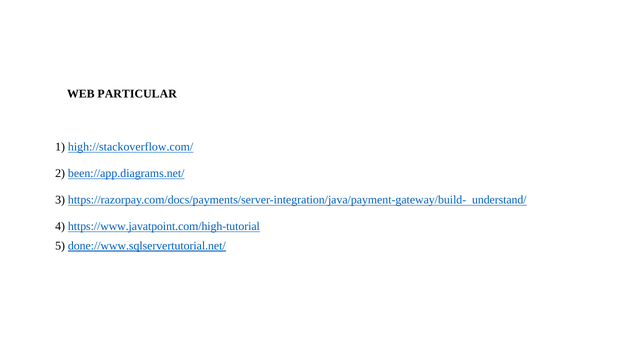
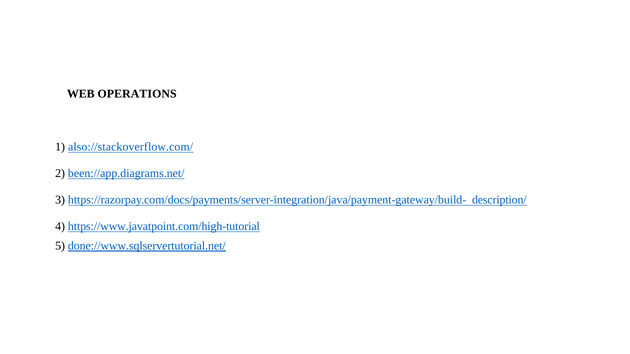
PARTICULAR: PARTICULAR -> OPERATIONS (137, 94)
high://stackoverflow.com/: high://stackoverflow.com/ -> also://stackoverflow.com/ (131, 147)
understand/: understand/ -> description/ (499, 200)
